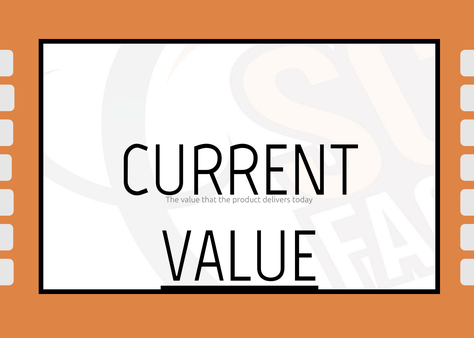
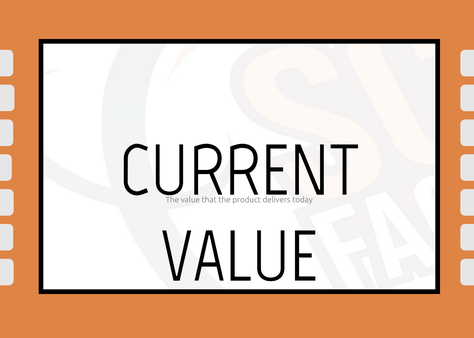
VALUE underline: present -> none (240, 257)
